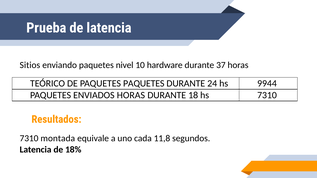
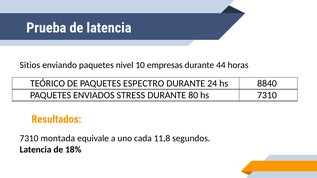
hardware: hardware -> empresas (165, 65)
37: 37 -> 44 (221, 65)
PAQUETES PAQUETES: PAQUETES -> ESPECTRO (144, 84)
9944: 9944 -> 8840 (267, 84)
ENVIADOS HORAS: HORAS -> STRESS (131, 95)
18: 18 -> 80 (193, 95)
